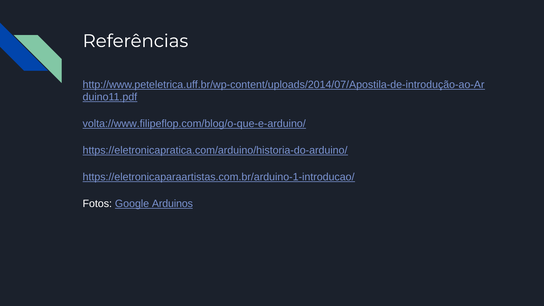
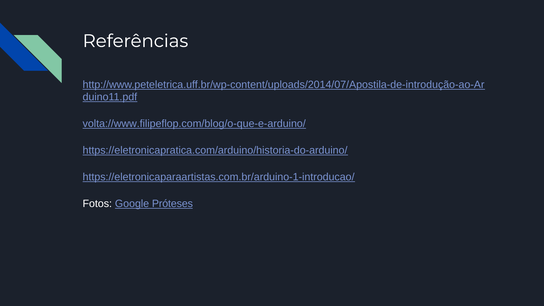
Arduinos: Arduinos -> Próteses (172, 204)
